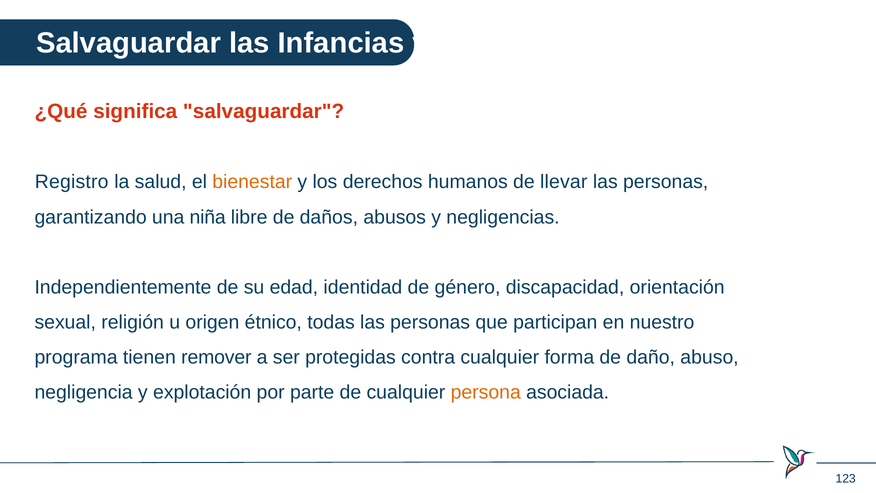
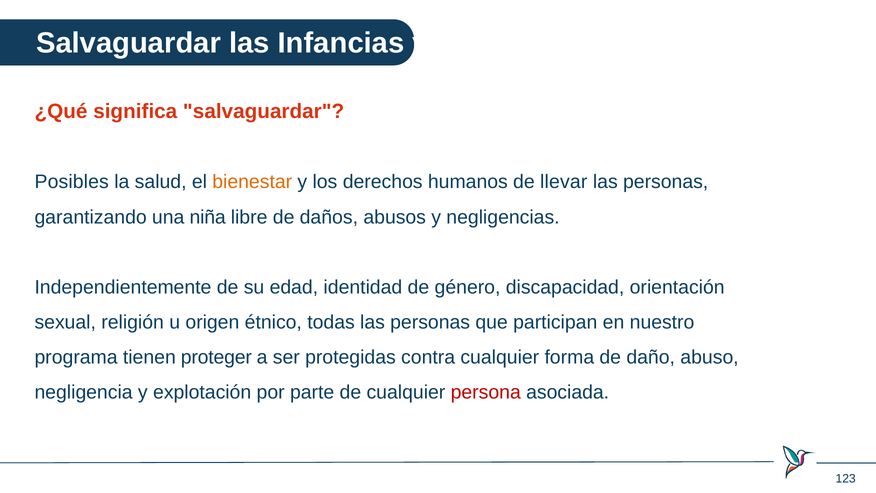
Registro: Registro -> Posibles (72, 182)
remover: remover -> proteger (216, 357)
persona colour: orange -> red (486, 392)
